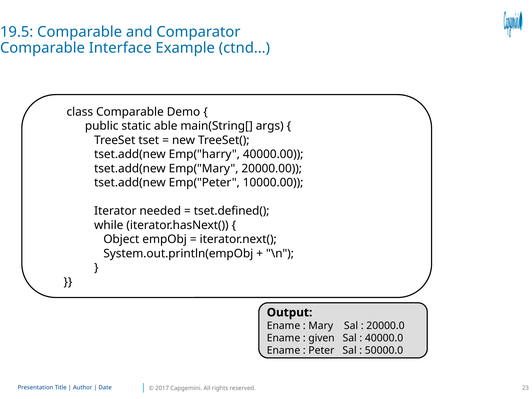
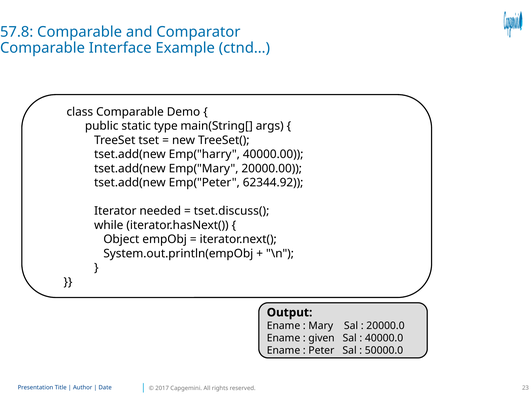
19.5: 19.5 -> 57.8 (17, 32)
able: able -> type (166, 126)
10000.00: 10000.00 -> 62344.92 (273, 183)
tset.defined(: tset.defined( -> tset.discuss( (232, 211)
